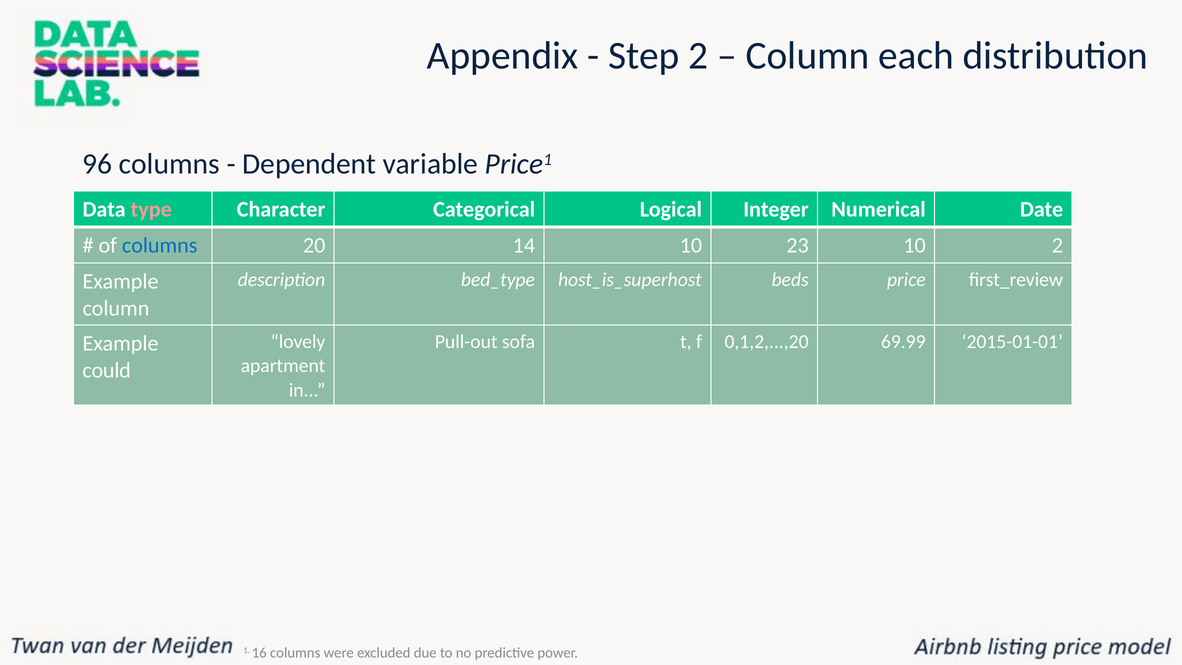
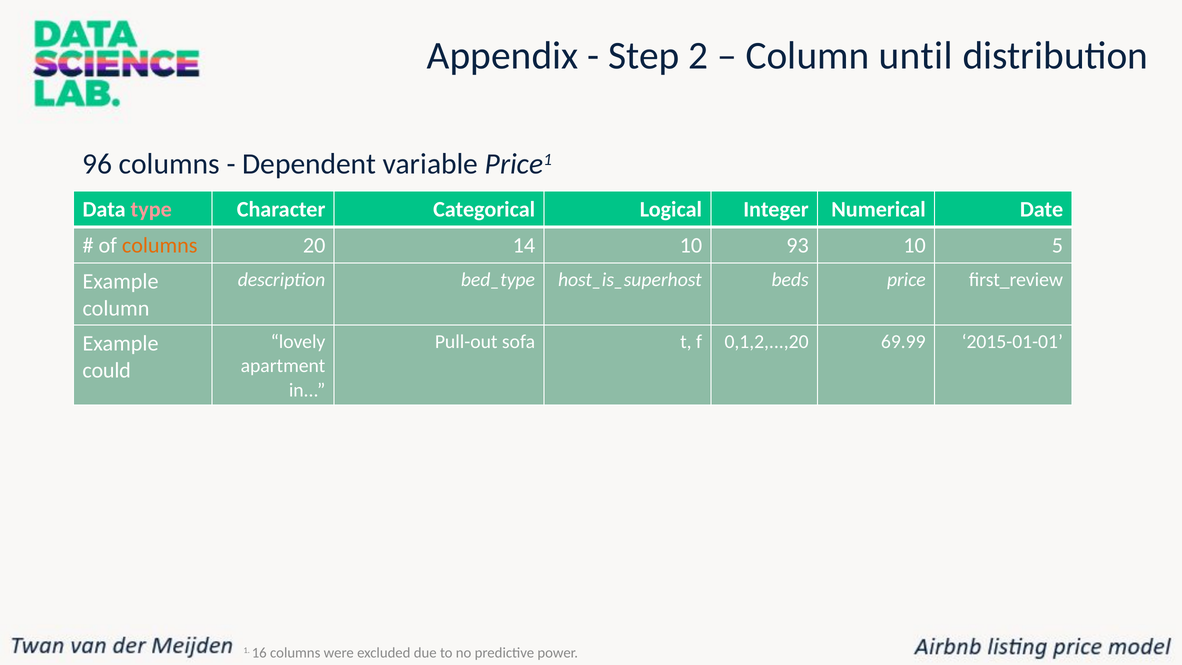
each: each -> until (916, 56)
columns colour: blue -> orange (160, 245)
23: 23 -> 93 (798, 245)
10 2: 2 -> 5 (1057, 245)
